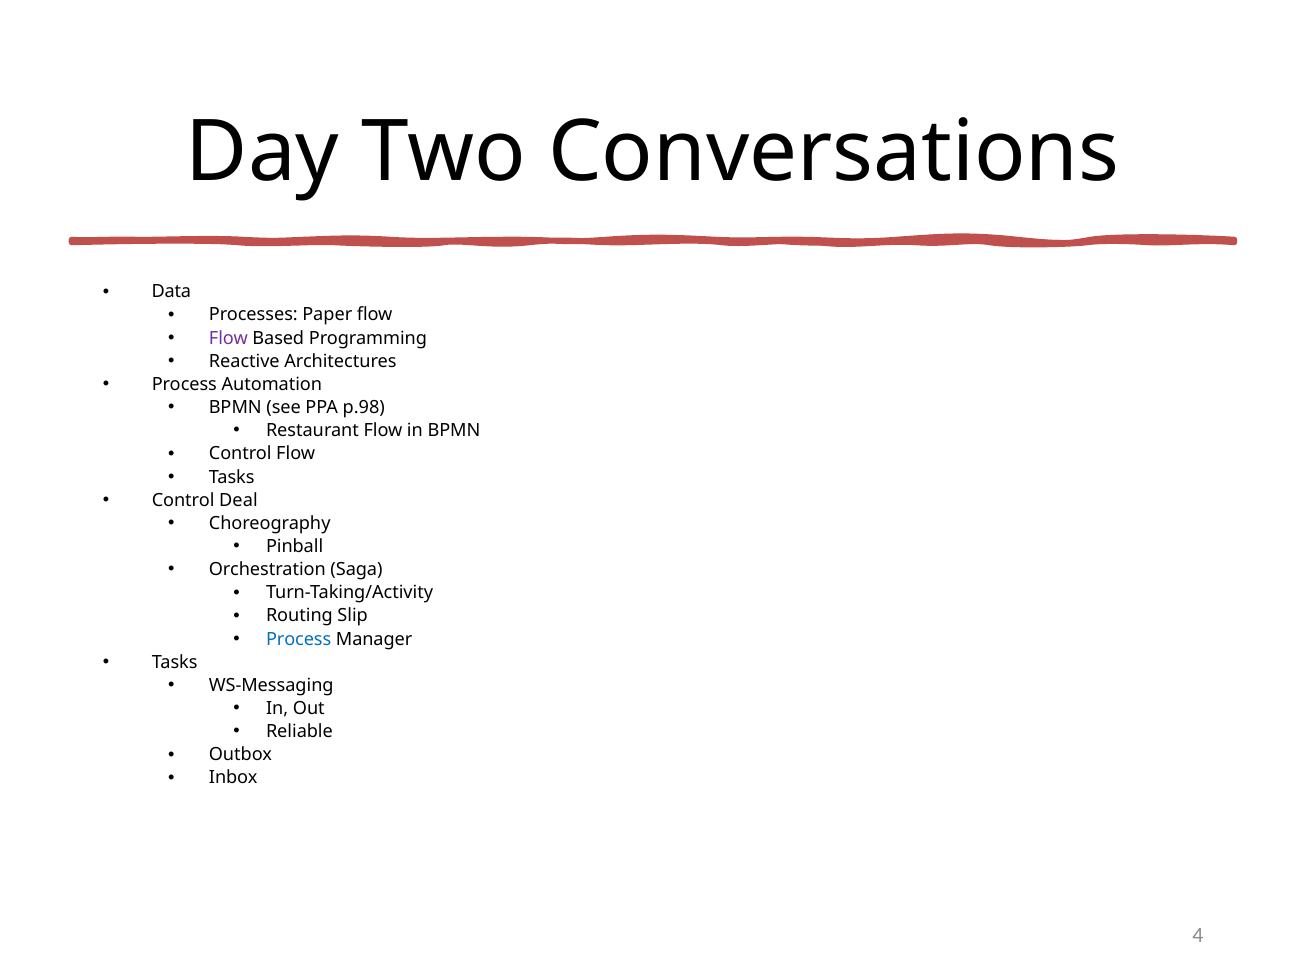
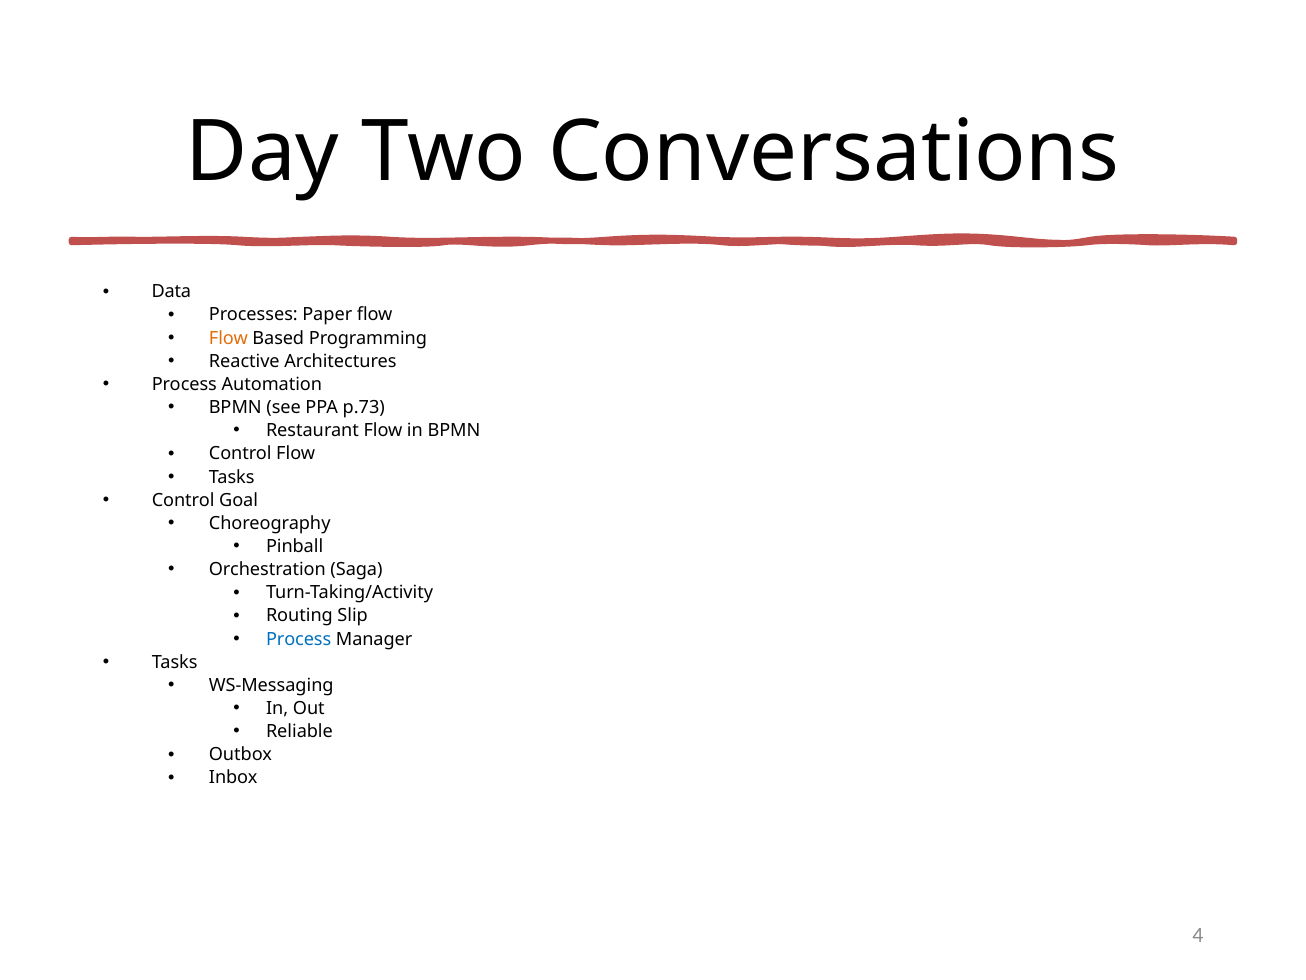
Flow colour: purple -> orange (228, 338)
p.98: p.98 -> p.73 (364, 407)
Deal: Deal -> Goal (239, 500)
